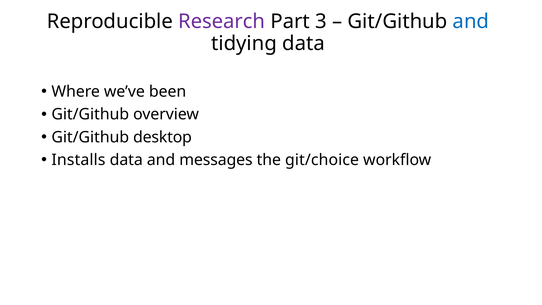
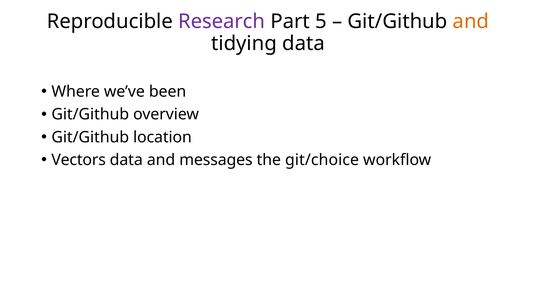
3: 3 -> 5 (321, 21)
and colour: blue -> orange (471, 21)
desktop: desktop -> location (162, 137)
Installs: Installs -> Vectors (79, 160)
